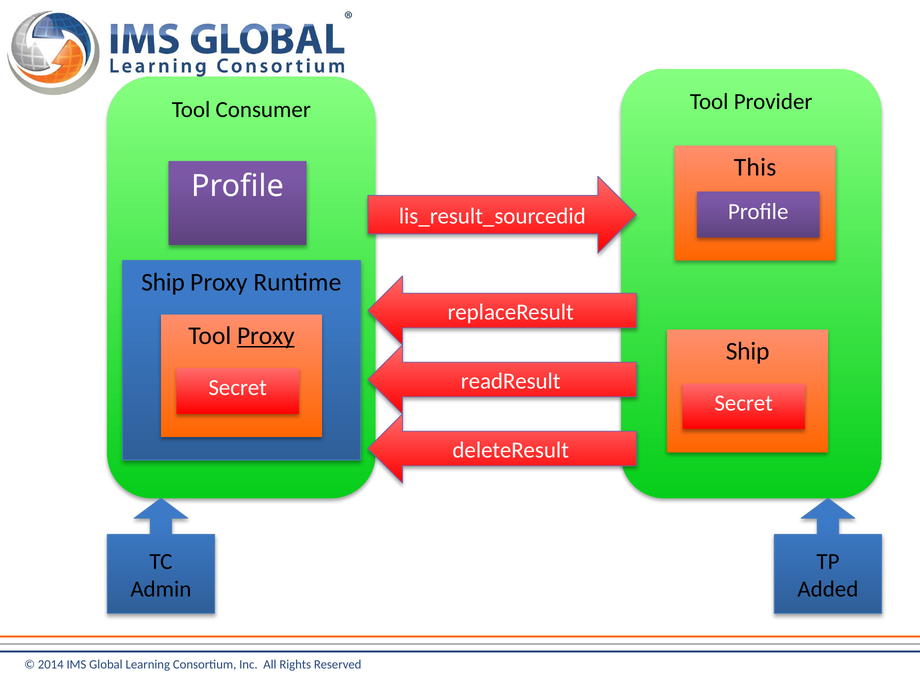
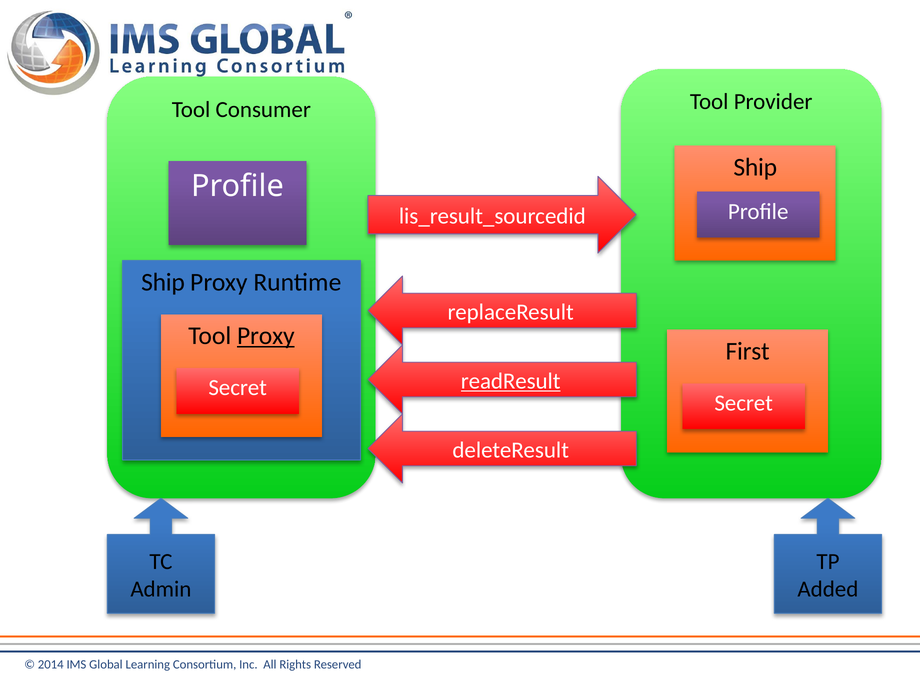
This: This -> Ship (755, 167)
Ship: Ship -> First (748, 351)
readResult underline: none -> present (511, 381)
